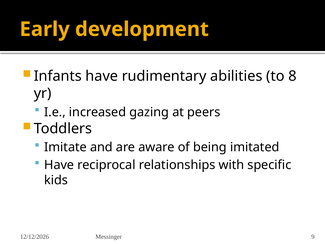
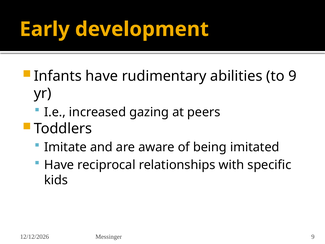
to 8: 8 -> 9 (292, 76)
